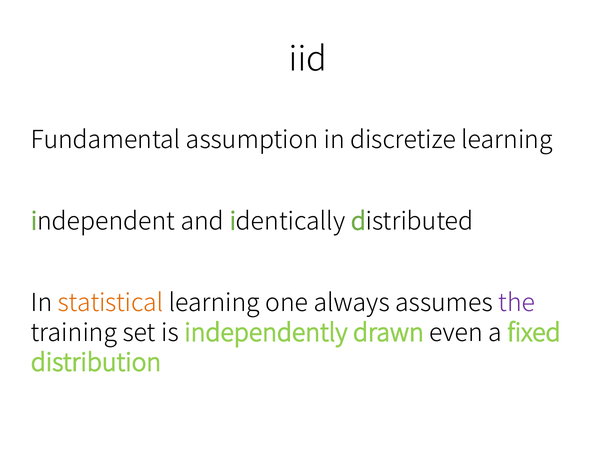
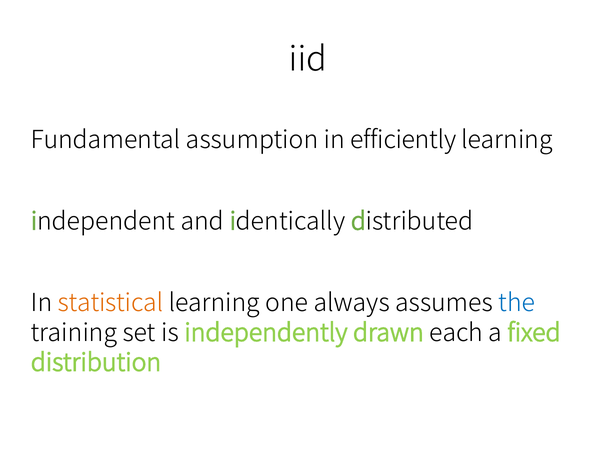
discretize: discretize -> efficiently (403, 140)
the colour: purple -> blue (517, 303)
even: even -> each (456, 333)
